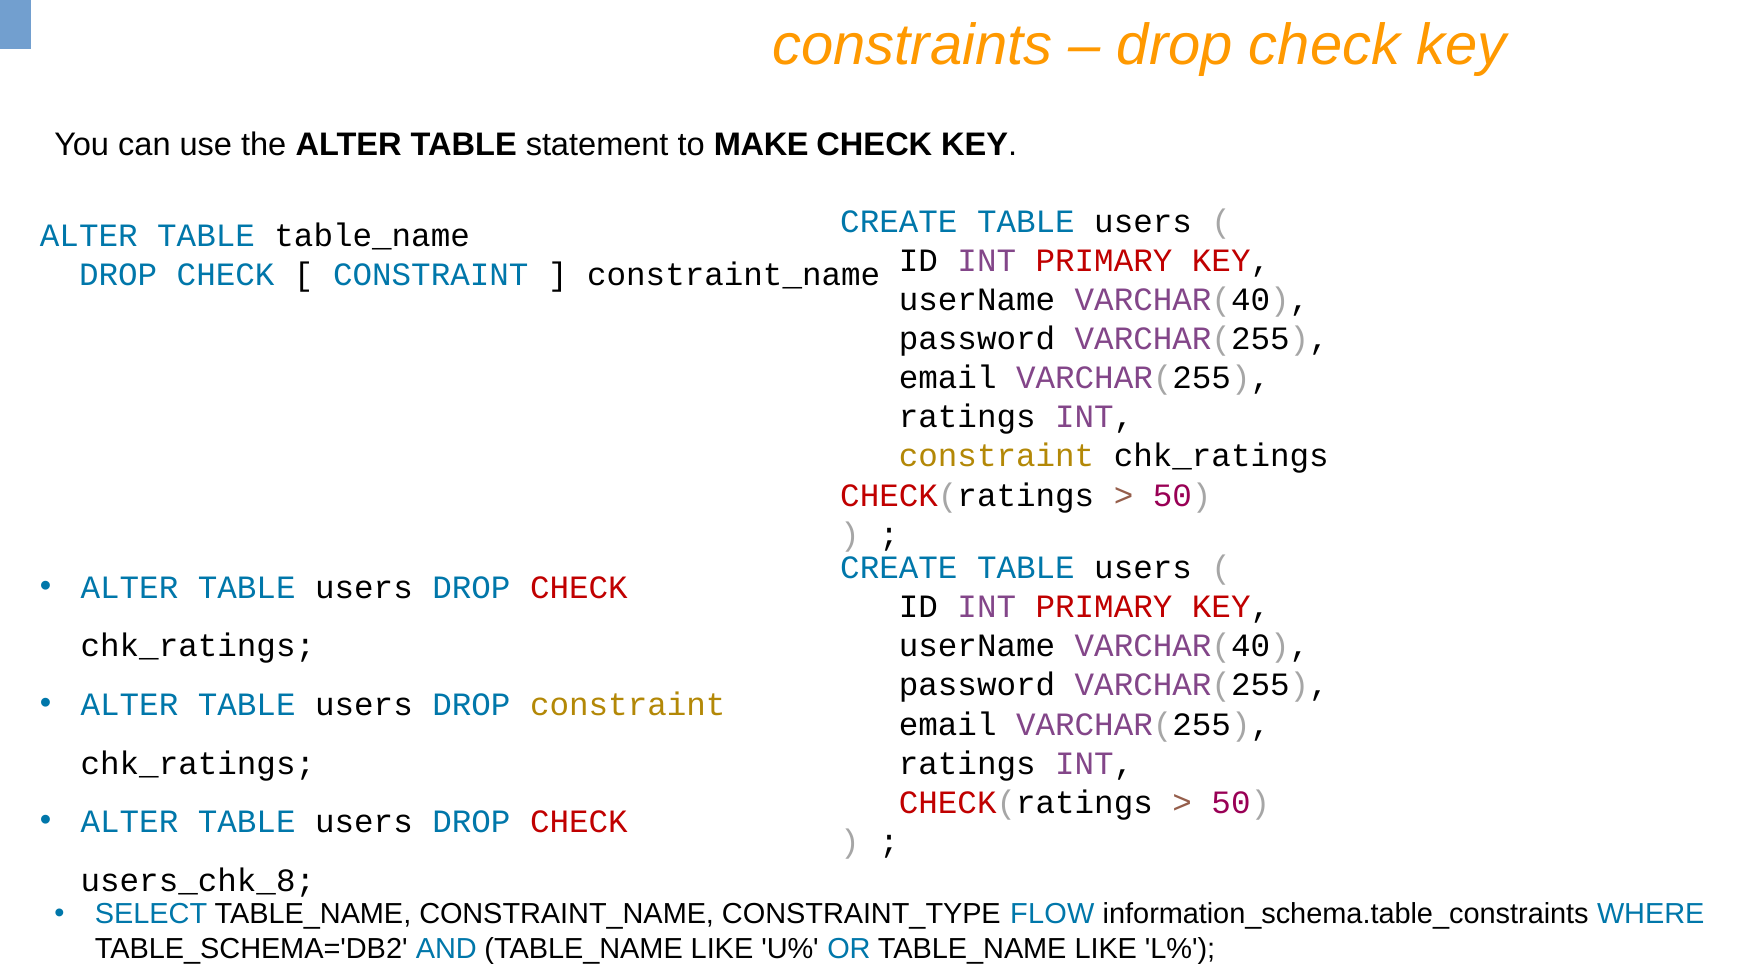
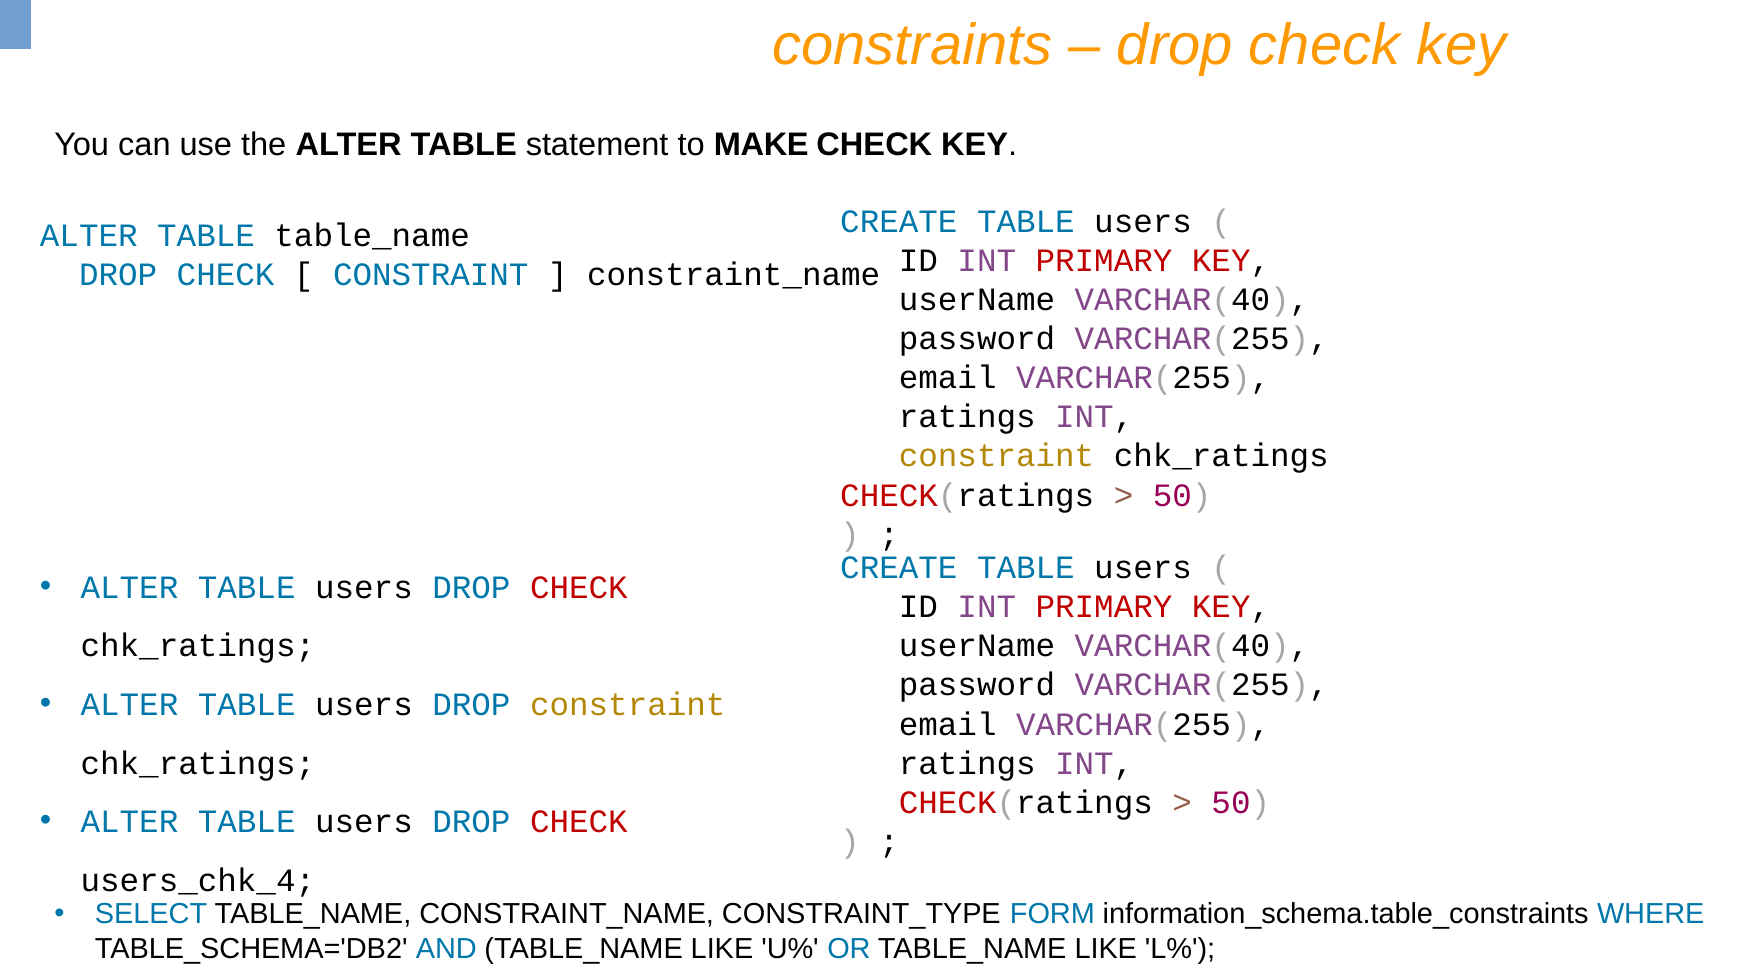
users_chk_8: users_chk_8 -> users_chk_4 (198, 881)
FLOW: FLOW -> FORM (1052, 914)
